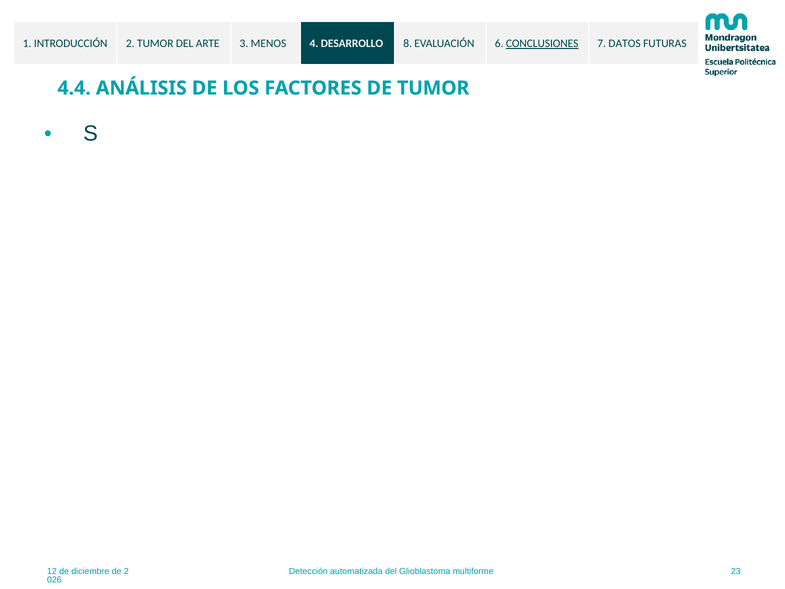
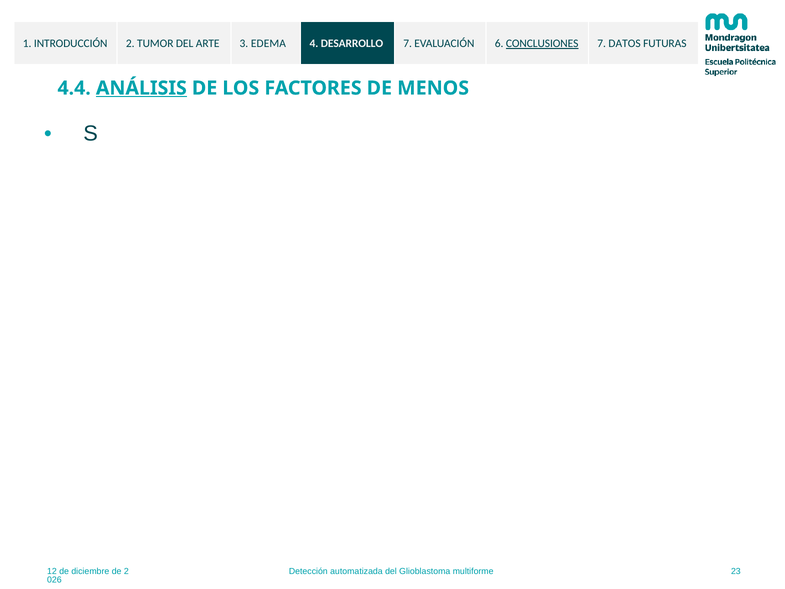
MENOS: MENOS -> EDEMA (268, 44)
DESARROLLO 8: 8 -> 7 (408, 44)
ANÁLISIS underline: none -> present (141, 88)
DE TUMOR: TUMOR -> MENOS (433, 88)
